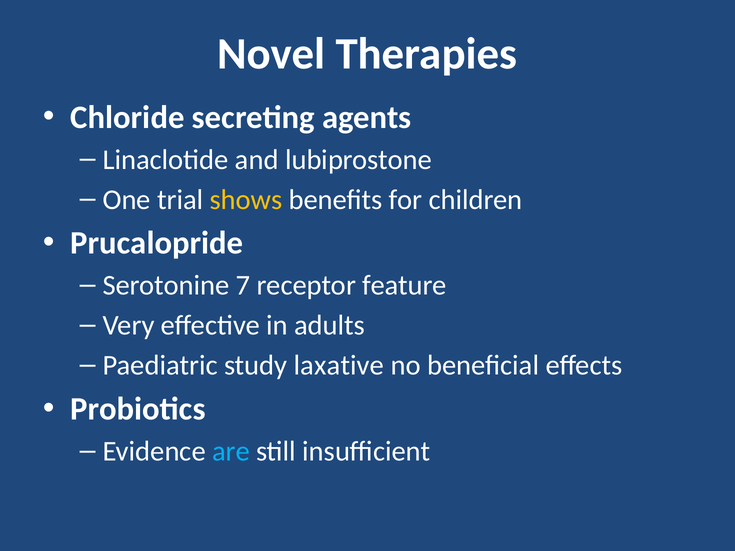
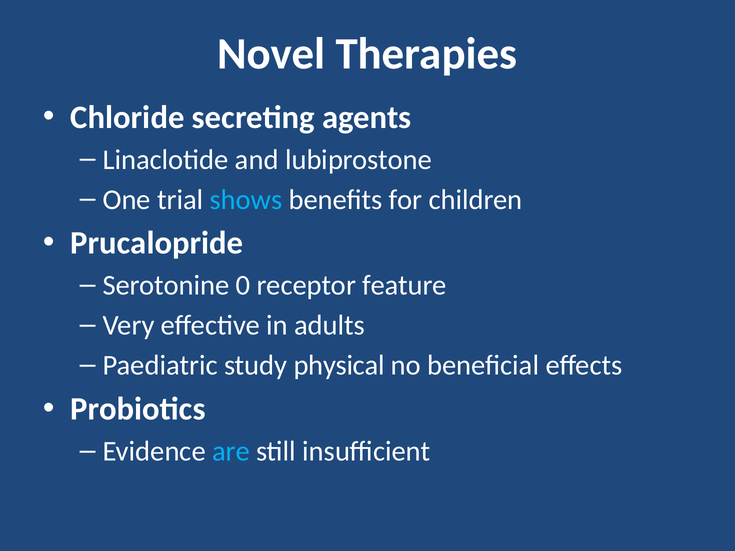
shows colour: yellow -> light blue (246, 200)
7: 7 -> 0 (243, 285)
laxative: laxative -> physical (339, 366)
